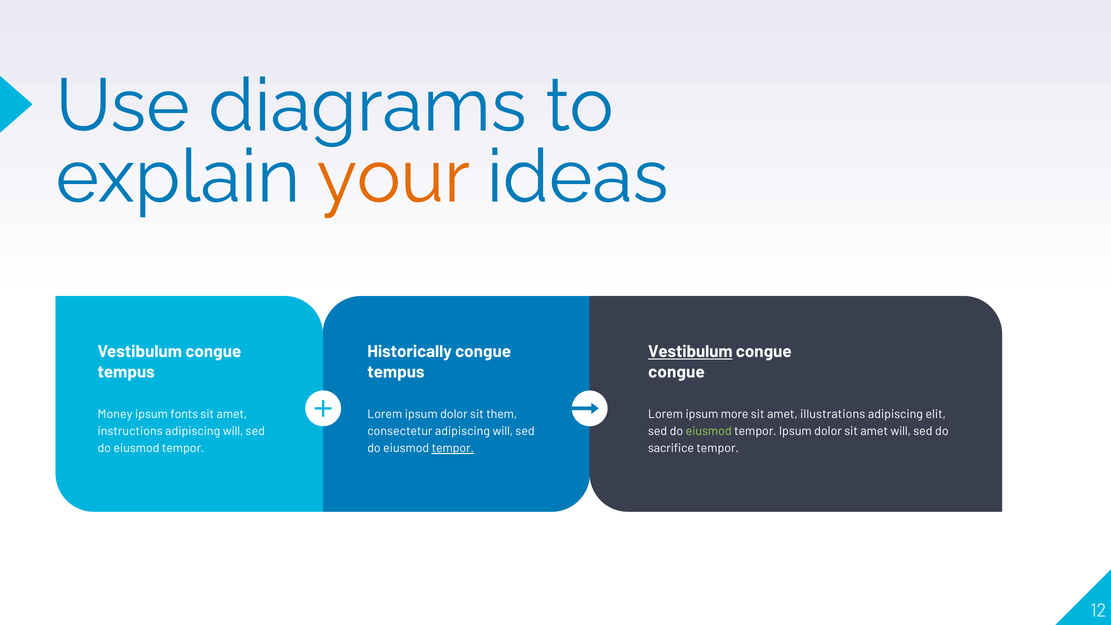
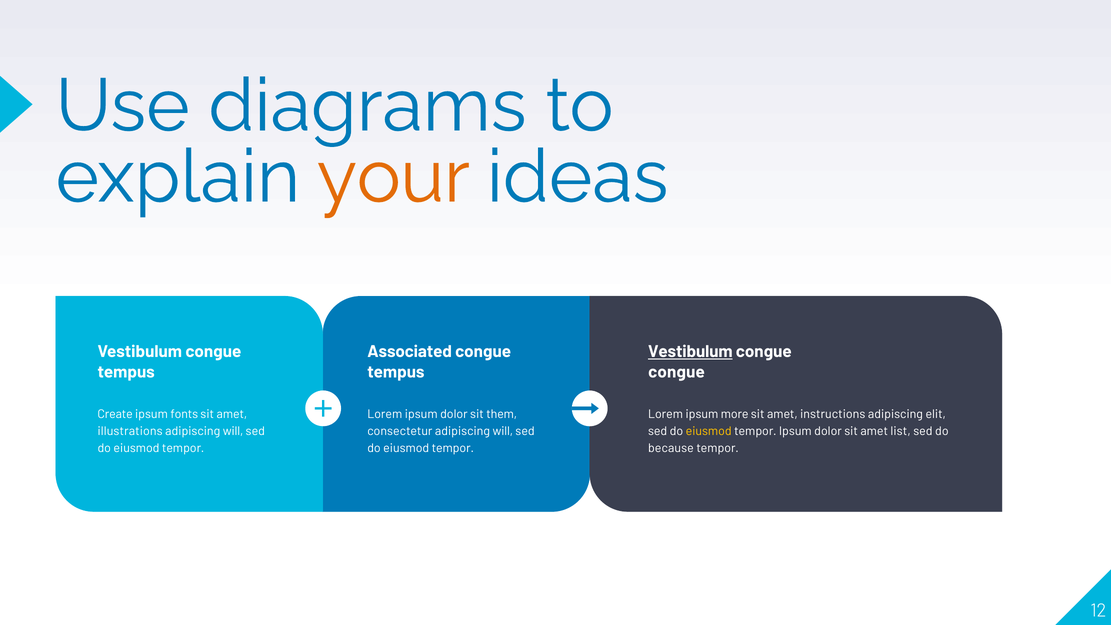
Historically: Historically -> Associated (410, 352)
Money: Money -> Create (115, 414)
illustrations: illustrations -> instructions (833, 414)
instructions: instructions -> illustrations (130, 431)
eiusmod colour: light green -> yellow (709, 431)
amet will: will -> list (901, 431)
tempor underline: present -> none (453, 448)
sacrifice: sacrifice -> because (671, 448)
